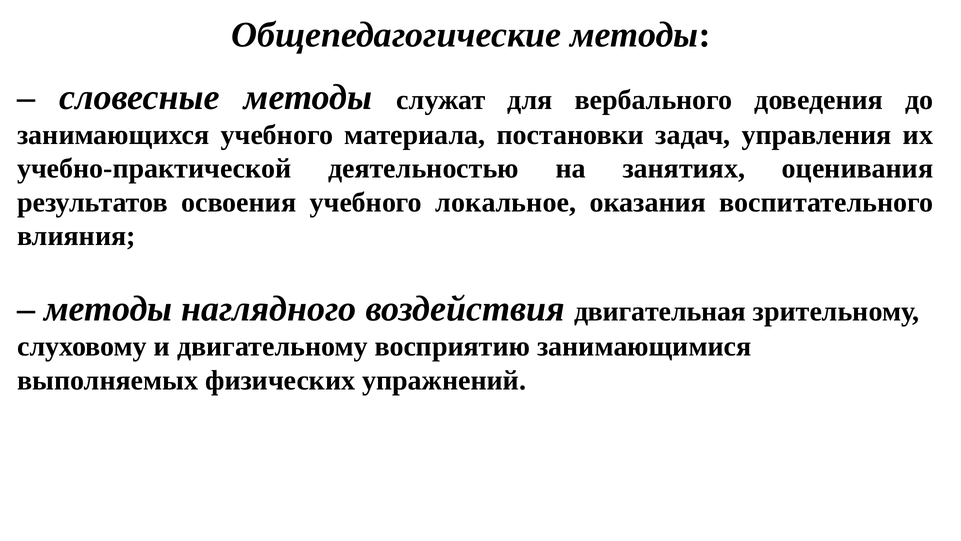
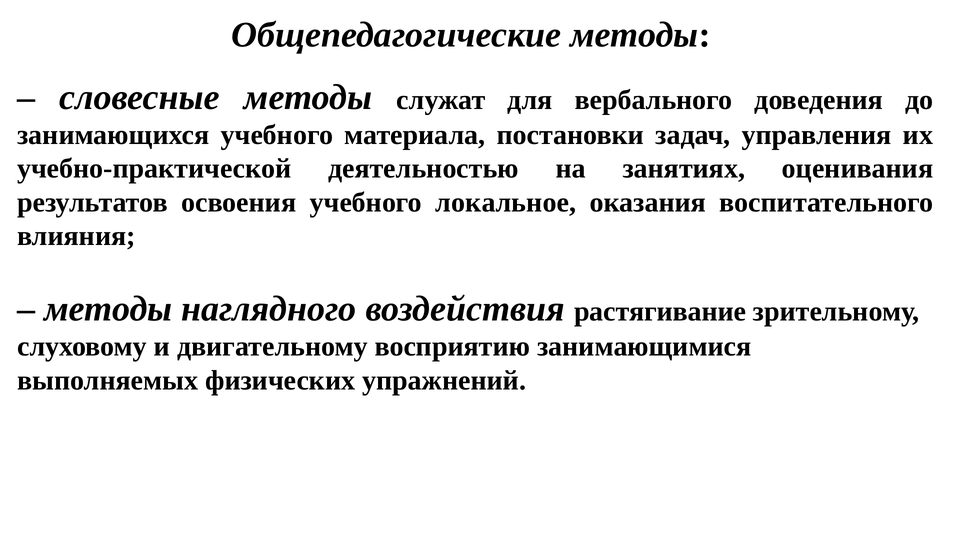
двигательная: двигательная -> растягивание (660, 311)
